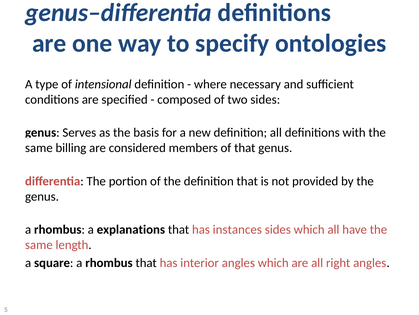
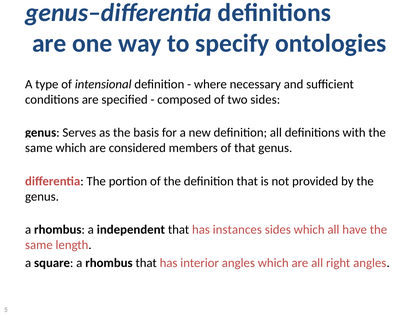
same billing: billing -> which (71, 148)
explanations: explanations -> independent (131, 229)
